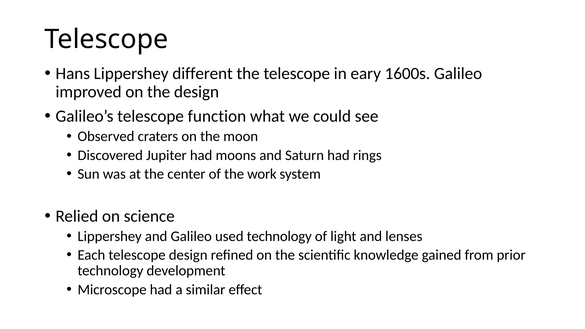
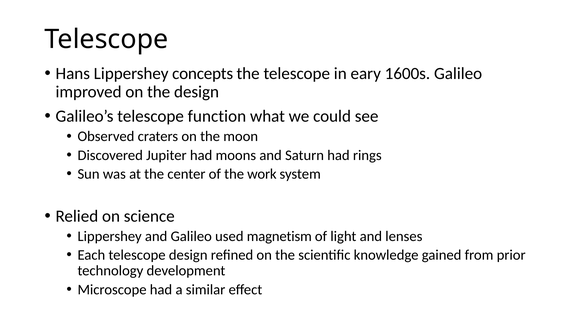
different: different -> concepts (203, 73)
used technology: technology -> magnetism (279, 236)
